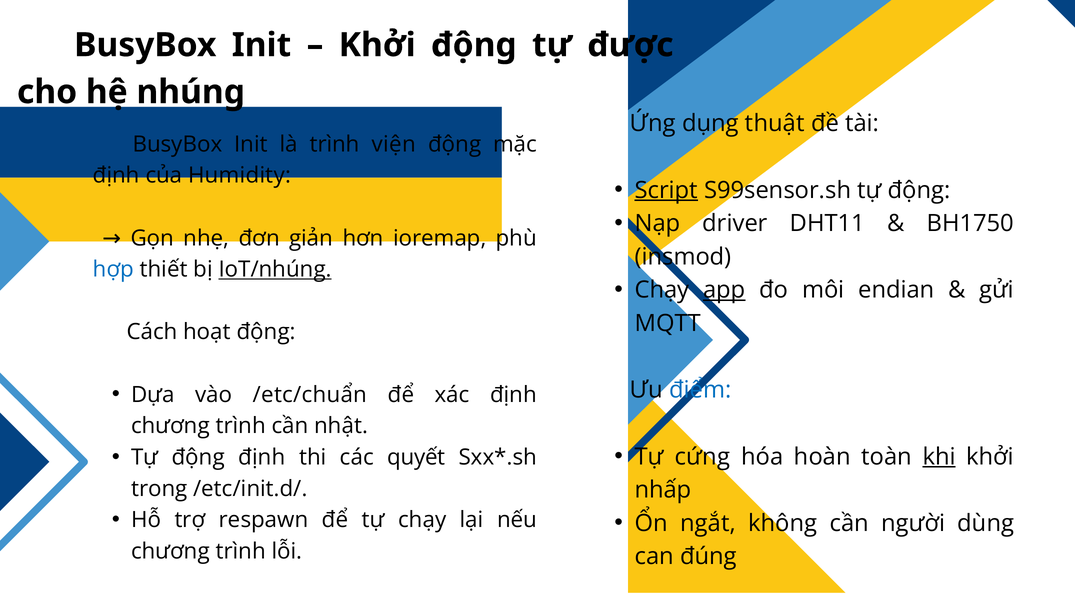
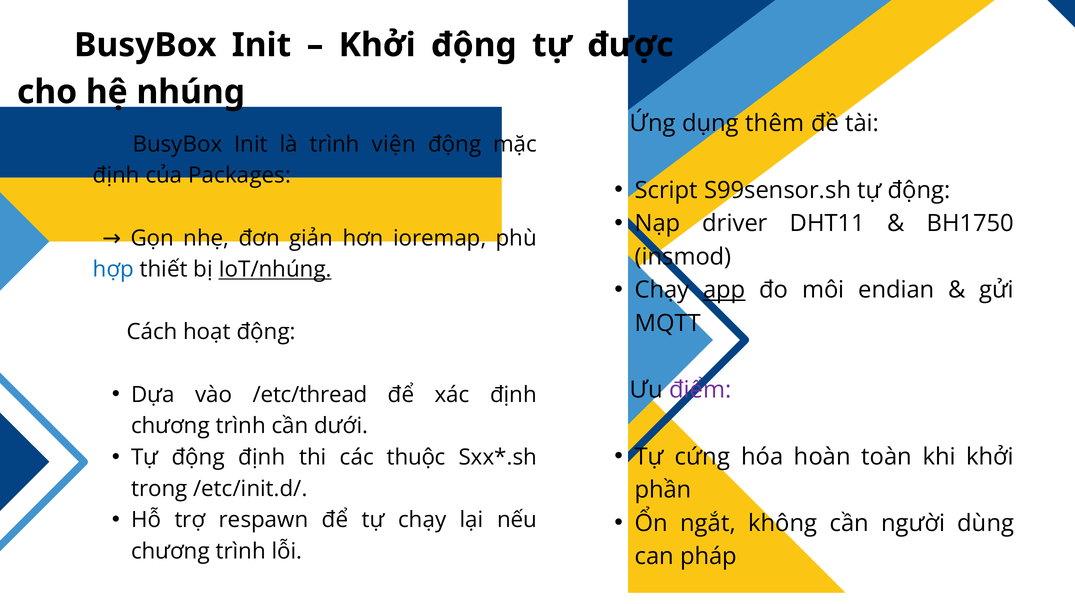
thuật: thuật -> thêm (775, 124)
Humidity: Humidity -> Packages (240, 176)
Script underline: present -> none (666, 190)
điểm colour: blue -> purple (700, 391)
/etc/chuẩn: /etc/chuẩn -> /etc/thread (310, 395)
nhật: nhật -> dưới (341, 427)
khi underline: present -> none (939, 457)
quyết: quyết -> thuộc (416, 458)
nhấp: nhấp -> phần (663, 491)
đúng: đúng -> pháp (708, 557)
